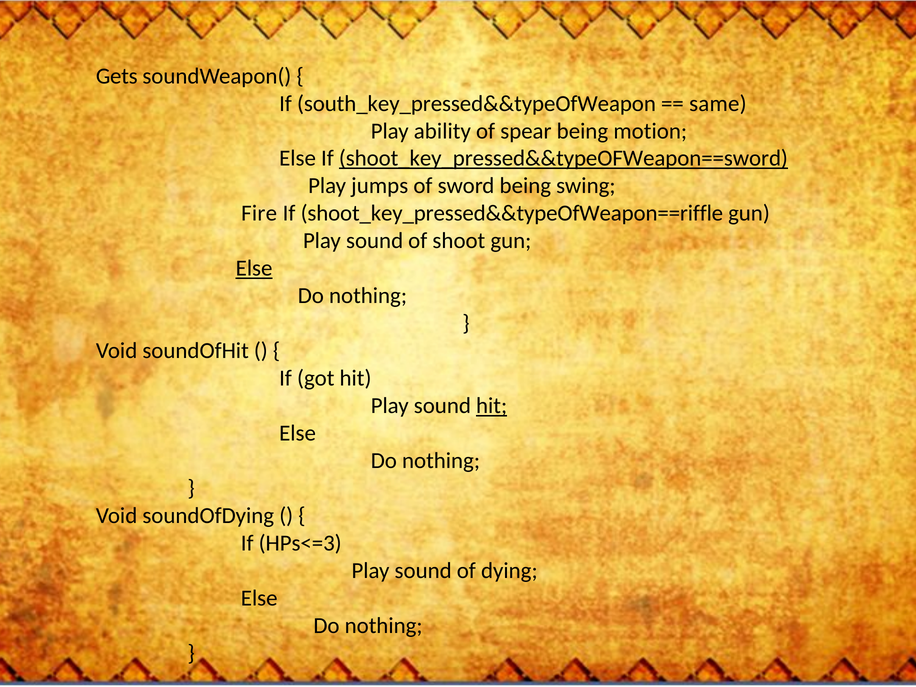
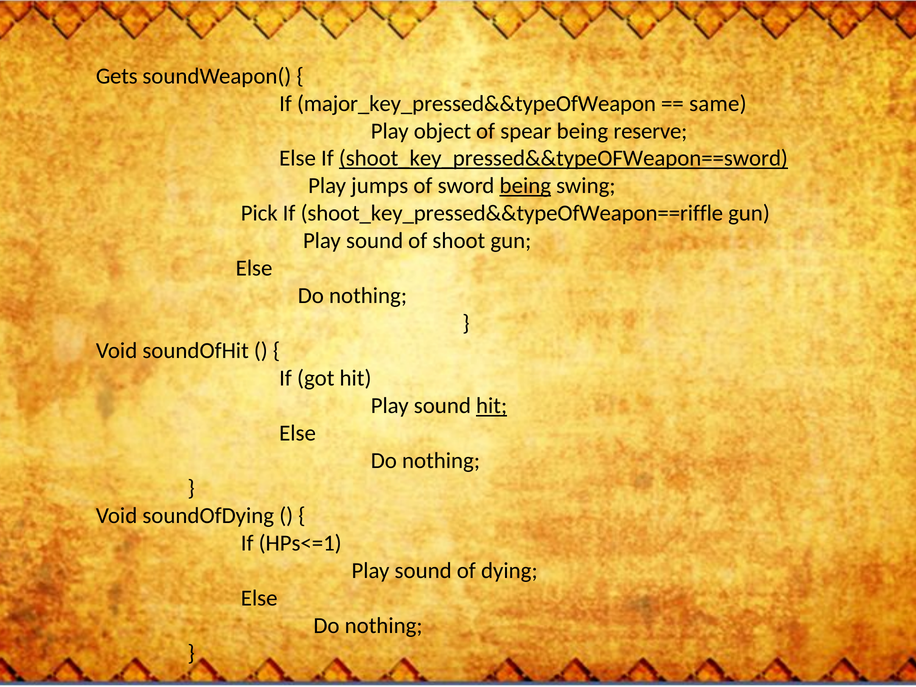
south_key_pressed&&typeOfWeapon: south_key_pressed&&typeOfWeapon -> major_key_pressed&&typeOfWeapon (476, 103)
ability: ability -> object (442, 131)
motion: motion -> reserve (650, 131)
being underline: none -> present (525, 186)
Fire: Fire -> Pick (259, 213)
Else underline: present -> none (254, 268)
HPs<=3: HPs<=3 -> HPs<=1 (300, 543)
